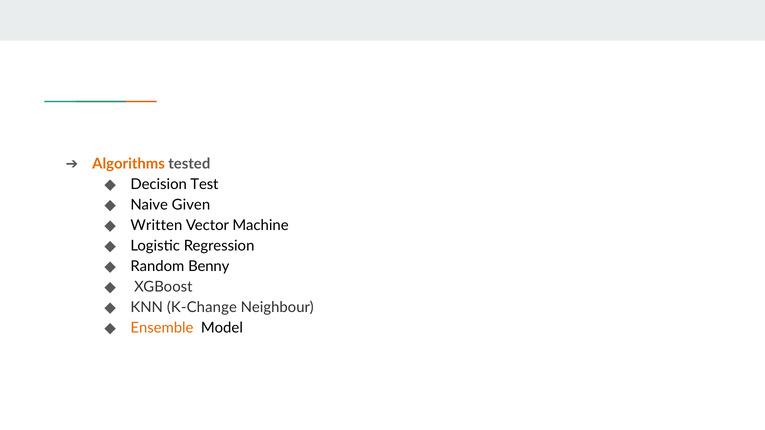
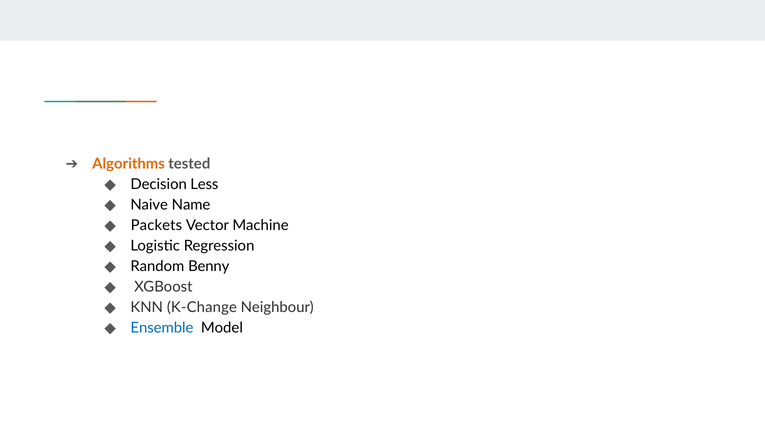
Test: Test -> Less (204, 185)
Given: Given -> Name (191, 205)
Written: Written -> Packets (156, 226)
Ensemble colour: orange -> blue (162, 328)
